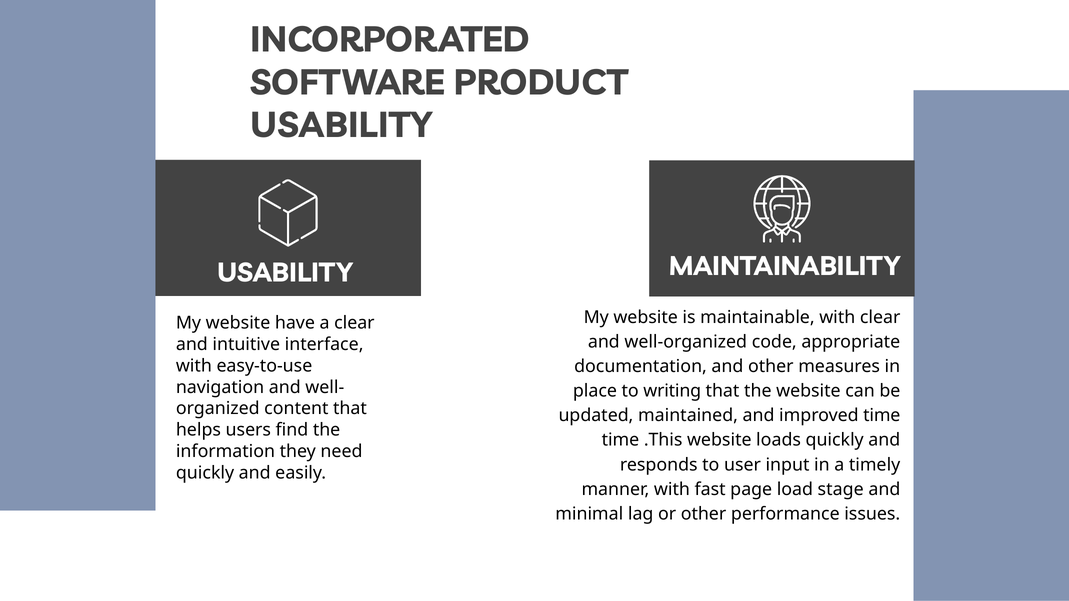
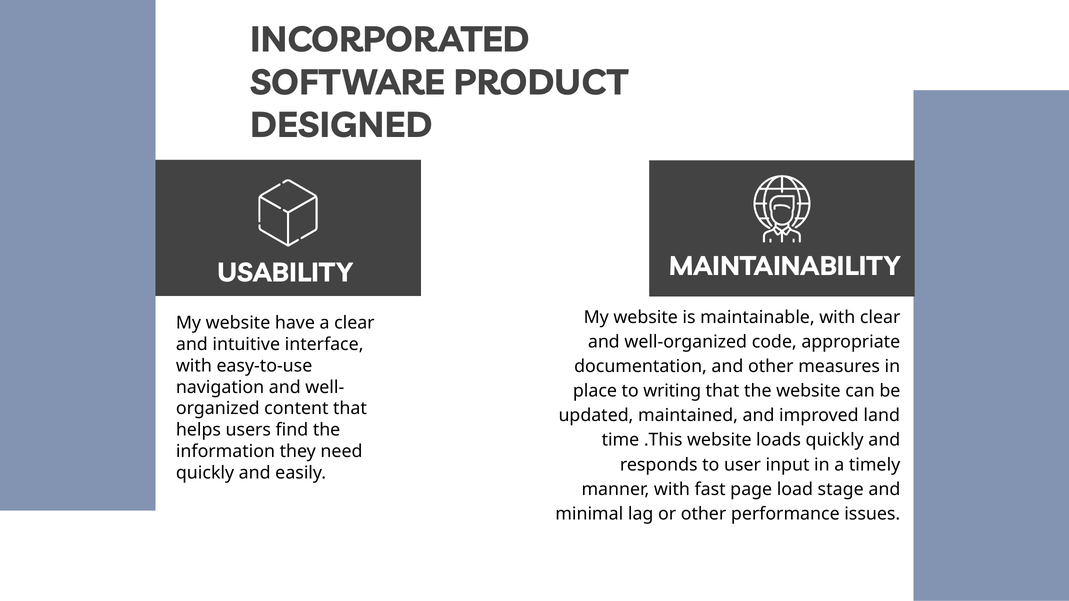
USABILITY: USABILITY -> DESIGNED (341, 126)
improved time: time -> land (882, 416)
